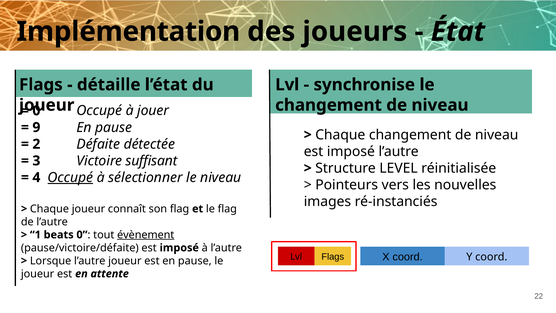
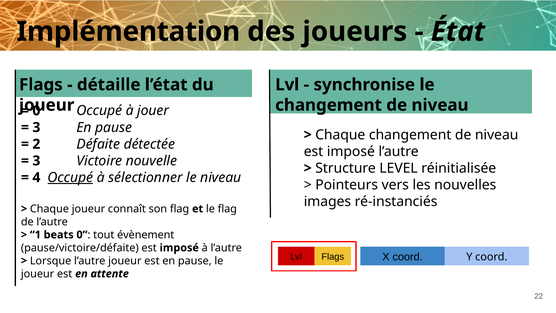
9: 9 -> 3 (36, 127)
suffisant: suffisant -> nouvelle (151, 161)
évènement underline: present -> none (146, 235)
